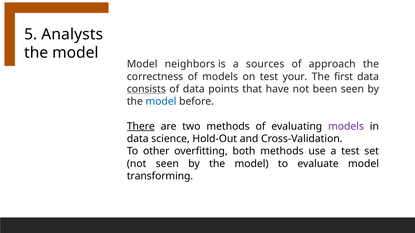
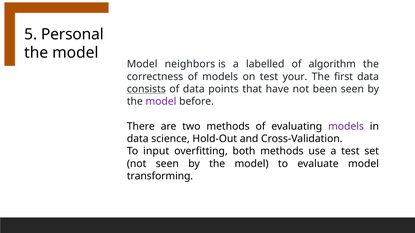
Analysts: Analysts -> Personal (72, 34)
sources: sources -> labelled (265, 64)
approach: approach -> algorithm (332, 64)
model colour: blue -> purple (161, 102)
There underline: present -> none (141, 127)
other: other -> input (156, 151)
